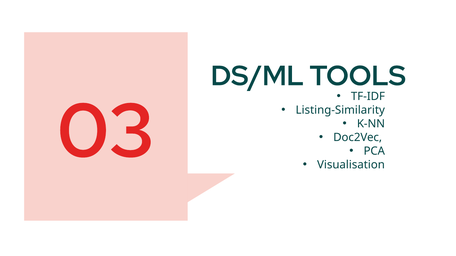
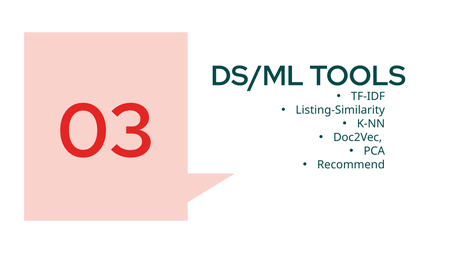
Visualisation: Visualisation -> Recommend (351, 165)
